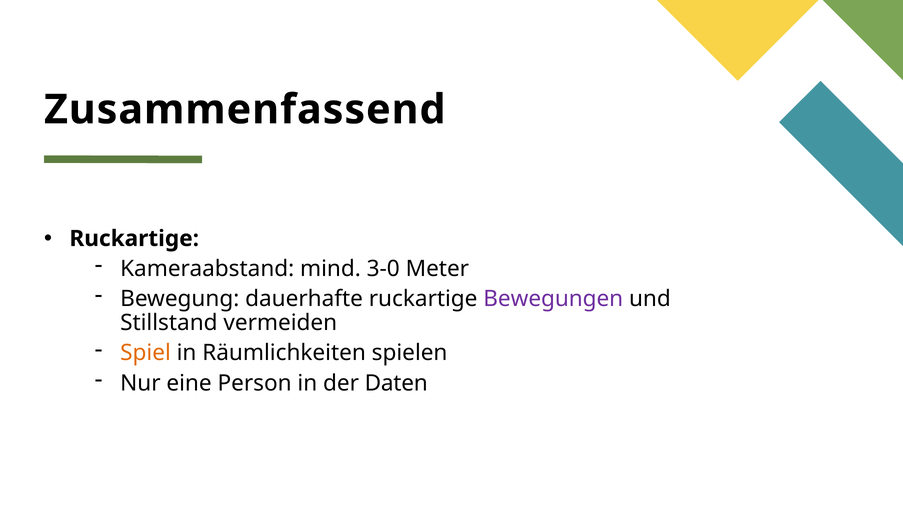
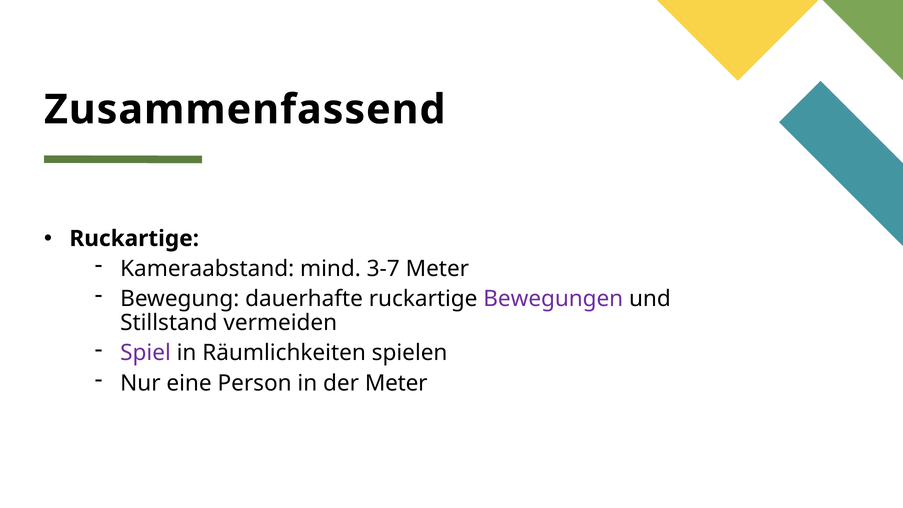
3-0: 3-0 -> 3-7 (383, 269)
Spiel colour: orange -> purple (146, 353)
der Daten: Daten -> Meter (396, 383)
